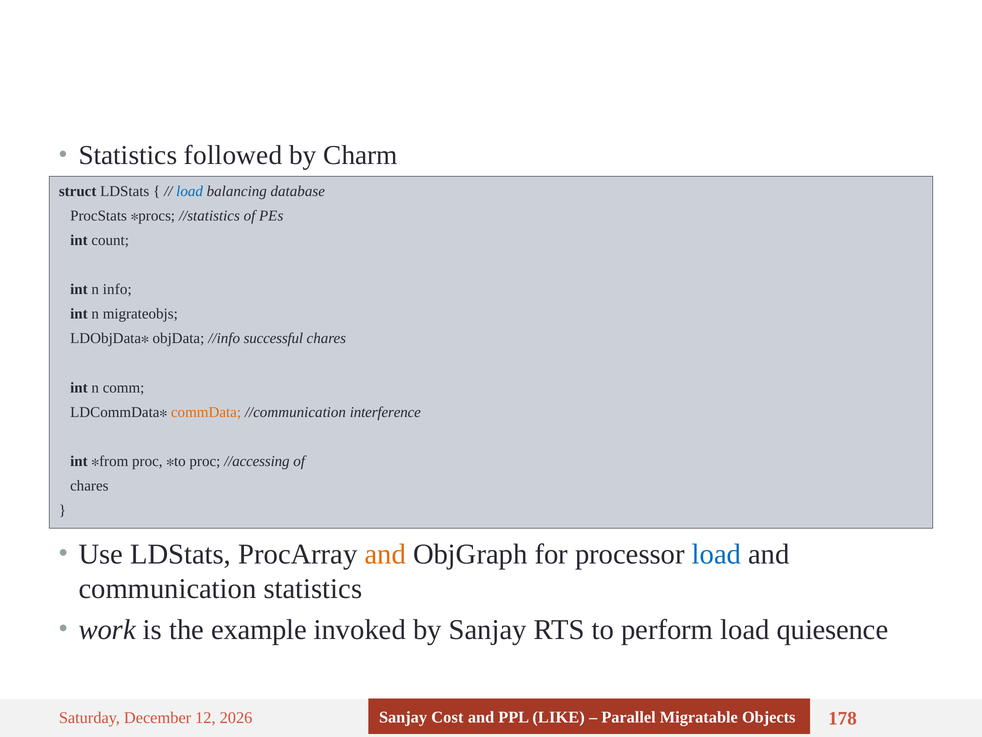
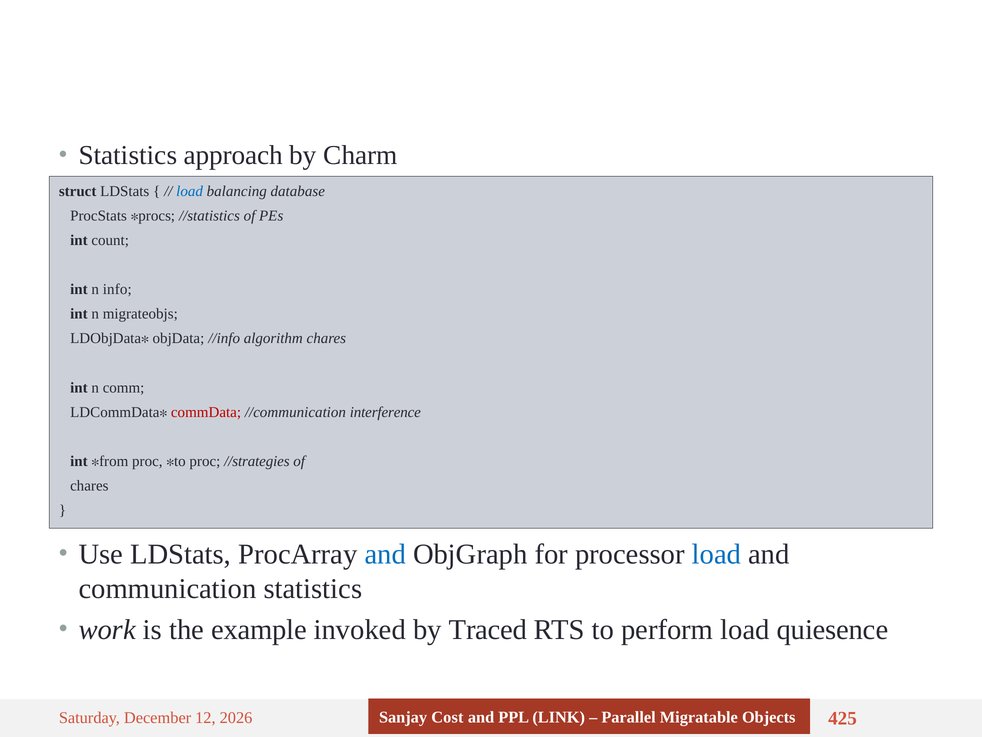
followed: followed -> approach (233, 155)
successful: successful -> algorithm (273, 338)
commData colour: orange -> red (206, 412)
//accessing: //accessing -> //strategies (257, 461)
and colour: orange -> blue (385, 554)
by Sanjay: Sanjay -> Traced (488, 629)
LIKE: LIKE -> LINK (559, 717)
178: 178 -> 425 (842, 718)
